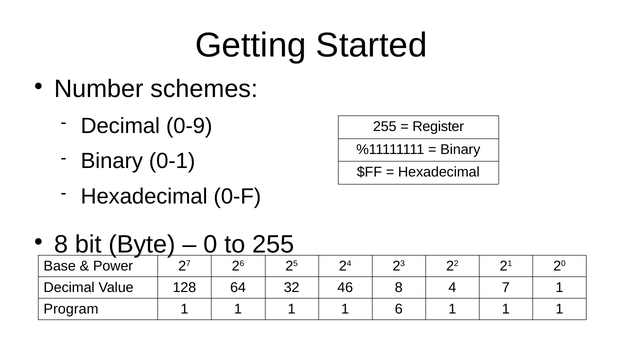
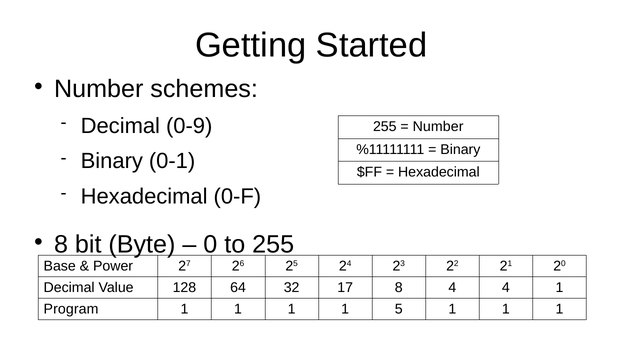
Register: Register -> Number (438, 127)
46: 46 -> 17 (345, 288)
4 7: 7 -> 4 (506, 288)
6: 6 -> 5 (399, 310)
